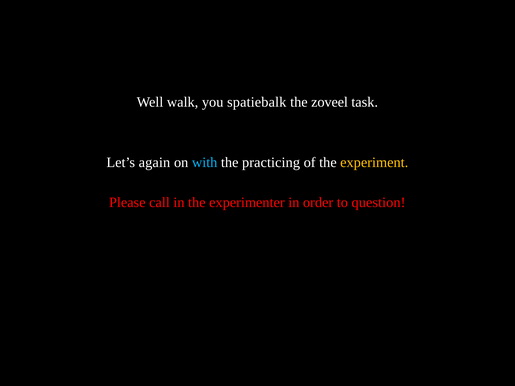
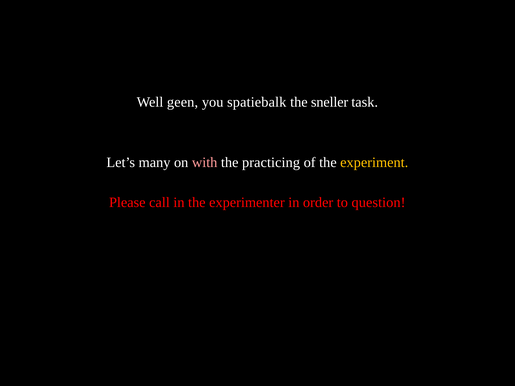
walk: walk -> geen (183, 102)
zoveel: zoveel -> sneller (330, 102)
again: again -> many (155, 162)
with colour: light blue -> pink (205, 162)
